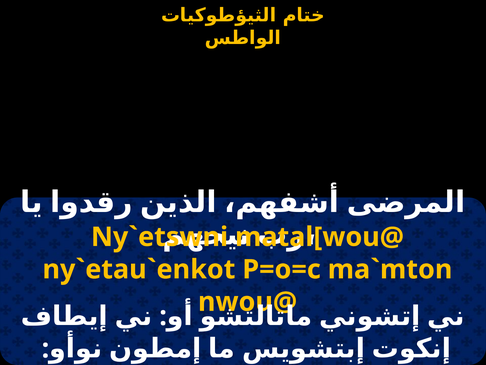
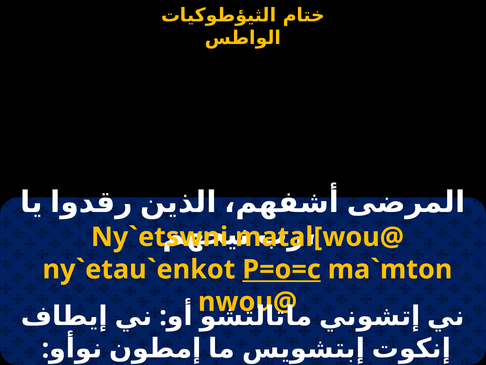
P=o=c underline: none -> present (282, 269)
